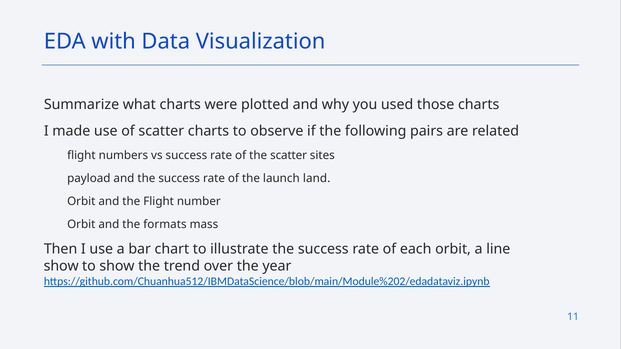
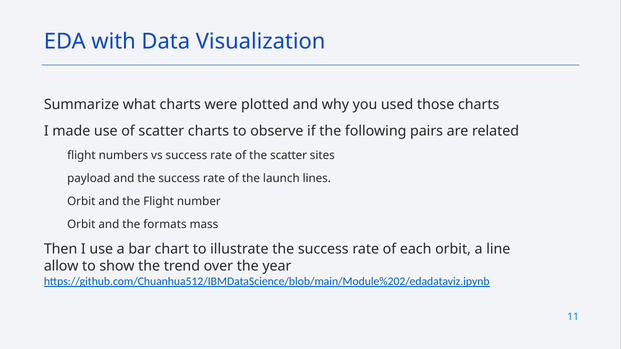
land: land -> lines (317, 178)
show: show -> allow (61, 266)
